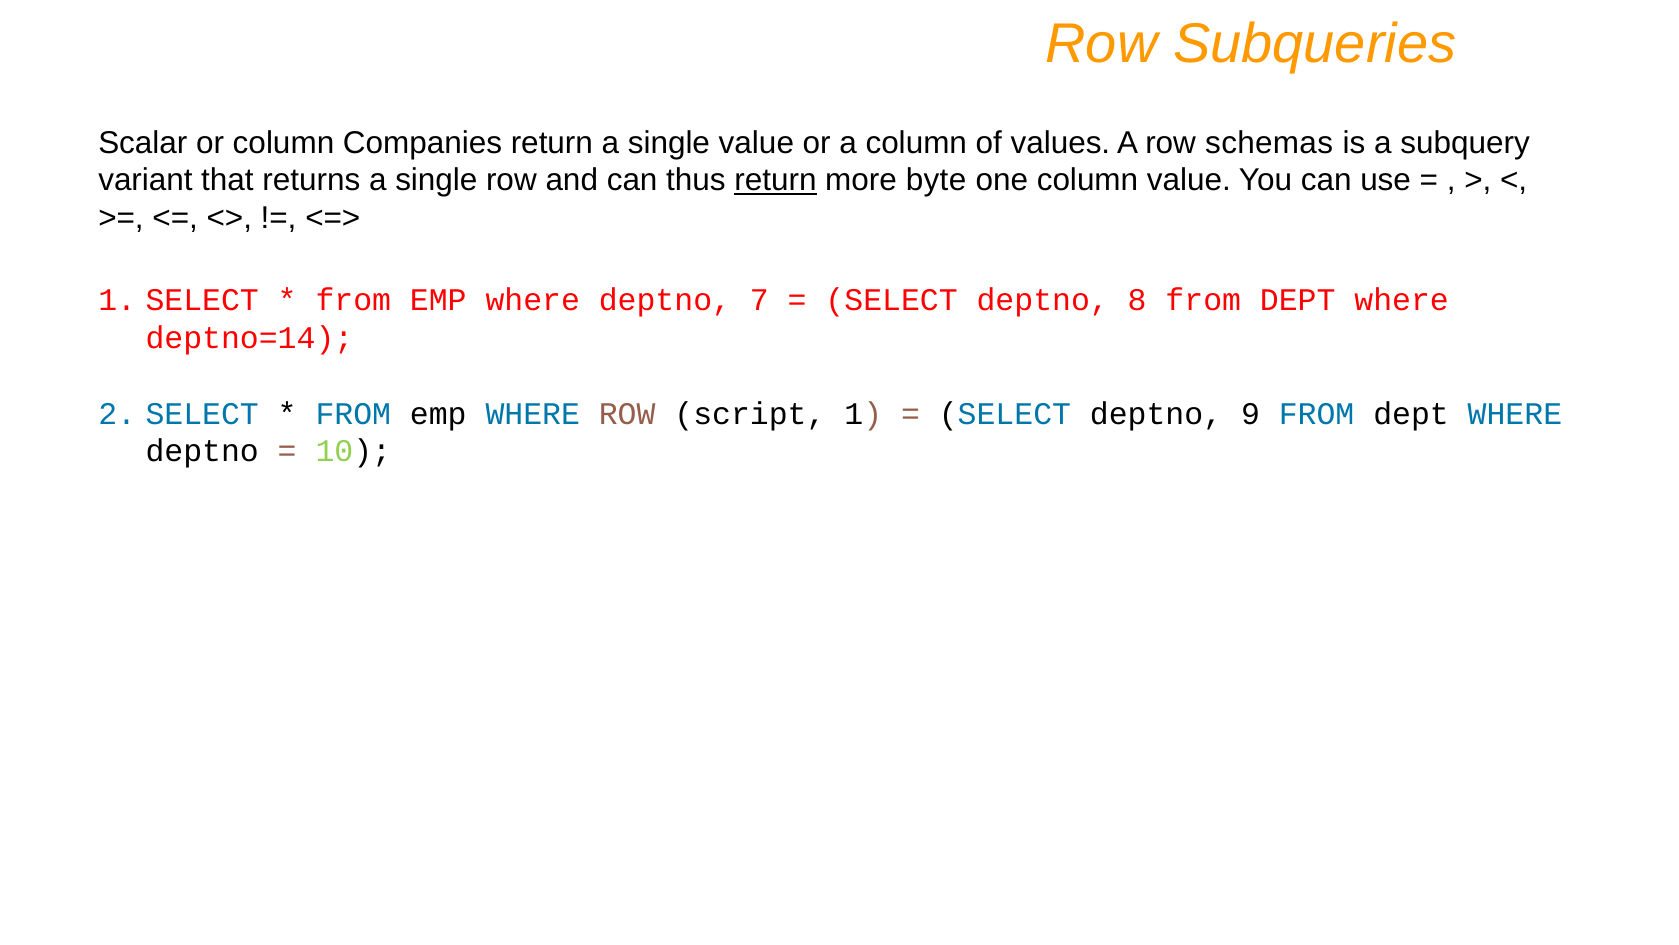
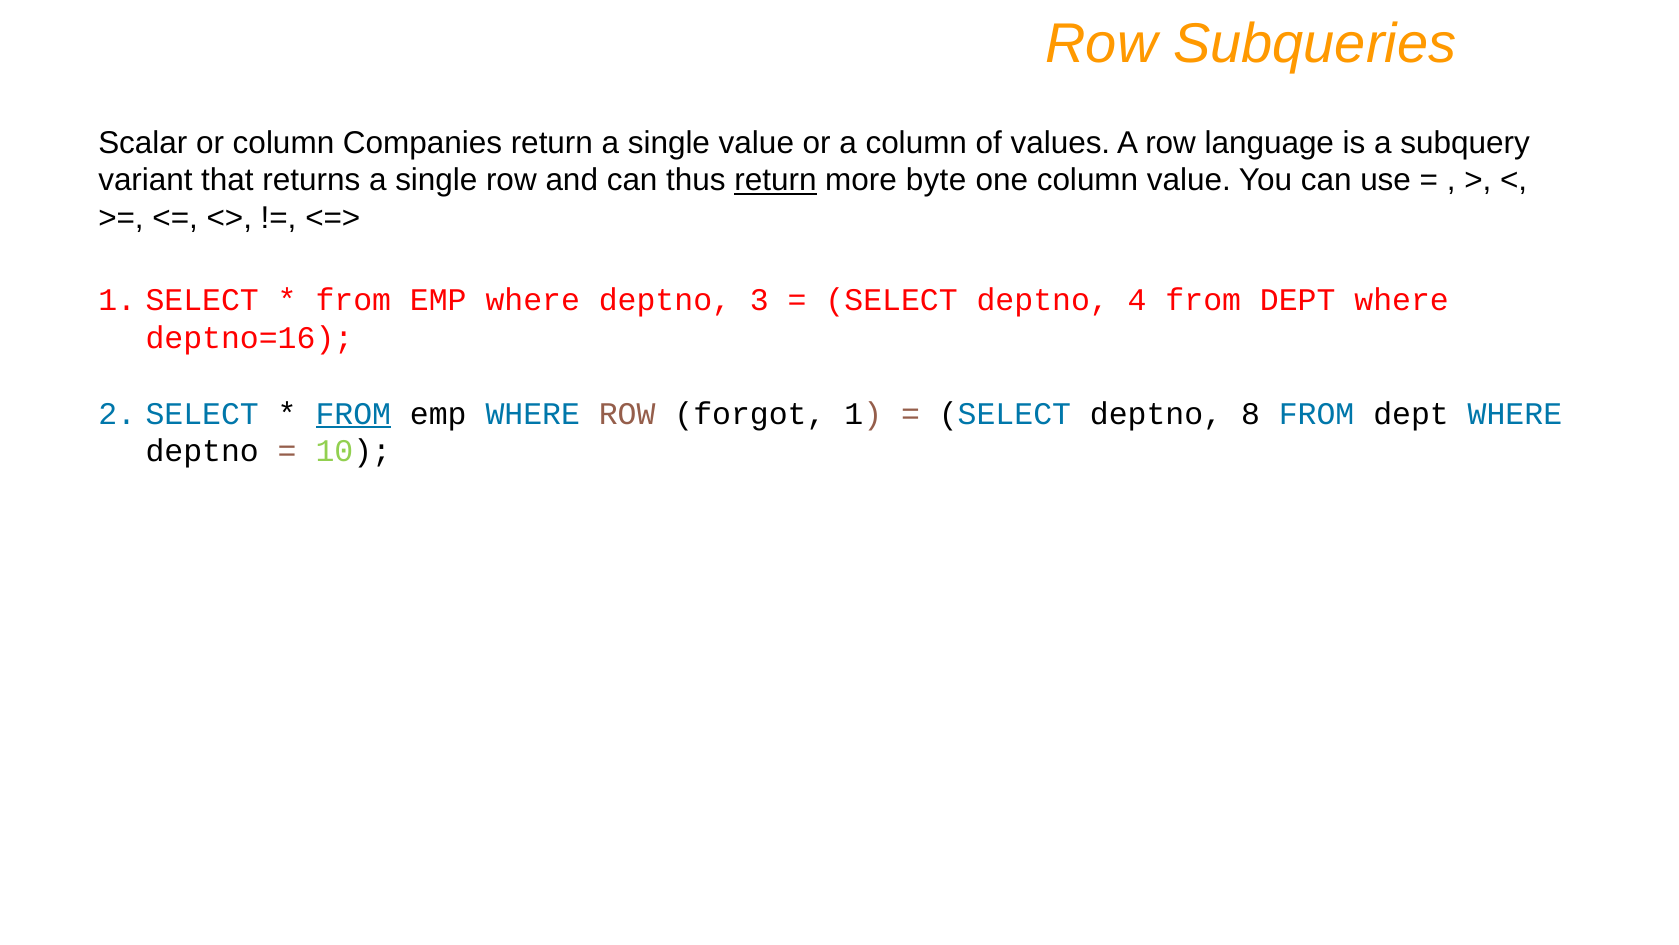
schemas: schemas -> language (1269, 143)
7: 7 -> 3 (759, 300)
8: 8 -> 4 (1137, 300)
deptno=14: deptno=14 -> deptno=16 (249, 338)
FROM underline: none -> present (353, 413)
script: script -> forgot (750, 413)
9: 9 -> 8 (1250, 413)
